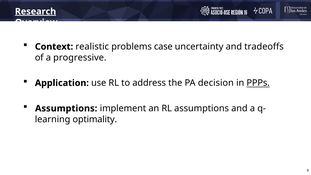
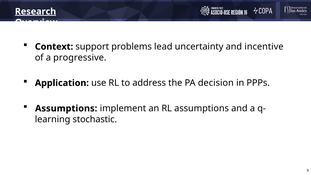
realistic: realistic -> support (92, 47)
case: case -> lead (163, 47)
tradeoffs: tradeoffs -> incentive (264, 47)
PPPs underline: present -> none (258, 83)
optimality: optimality -> stochastic (95, 119)
